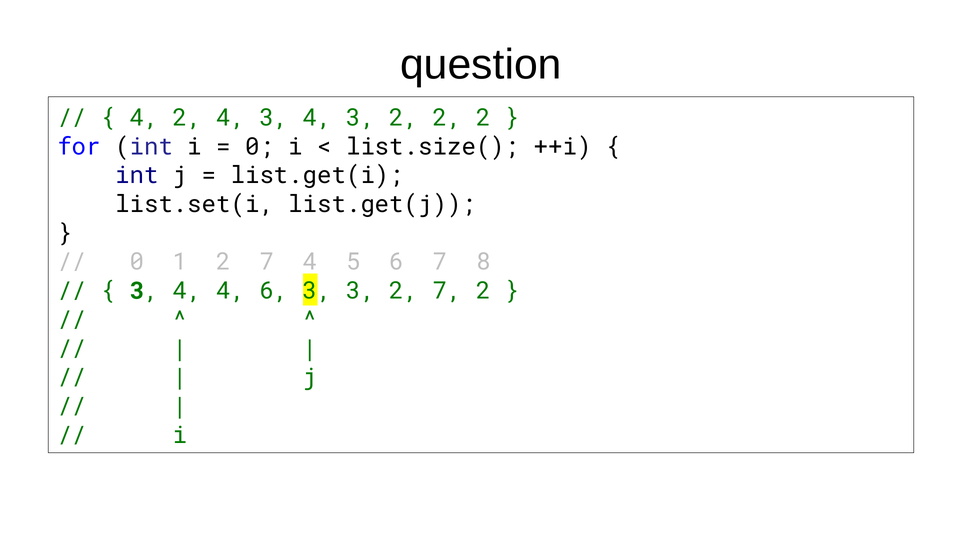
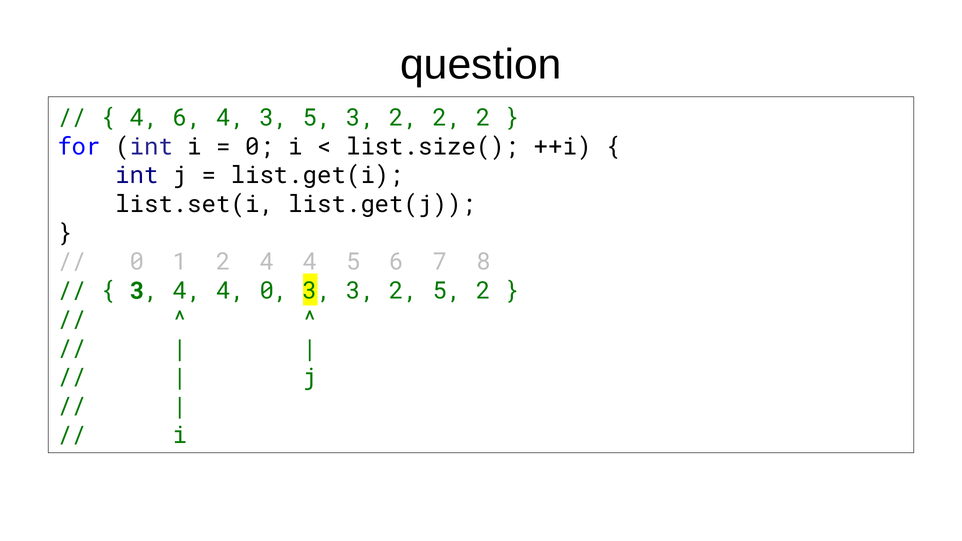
4 2: 2 -> 6 (187, 118)
4 3 4: 4 -> 5 (317, 118)
1 2 7: 7 -> 4 (267, 262)
4 6: 6 -> 0 (274, 291)
3 2 7: 7 -> 5 (447, 291)
